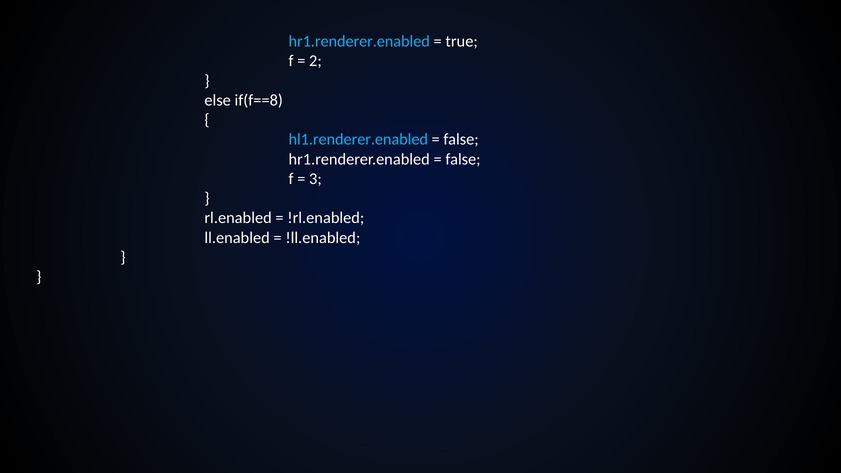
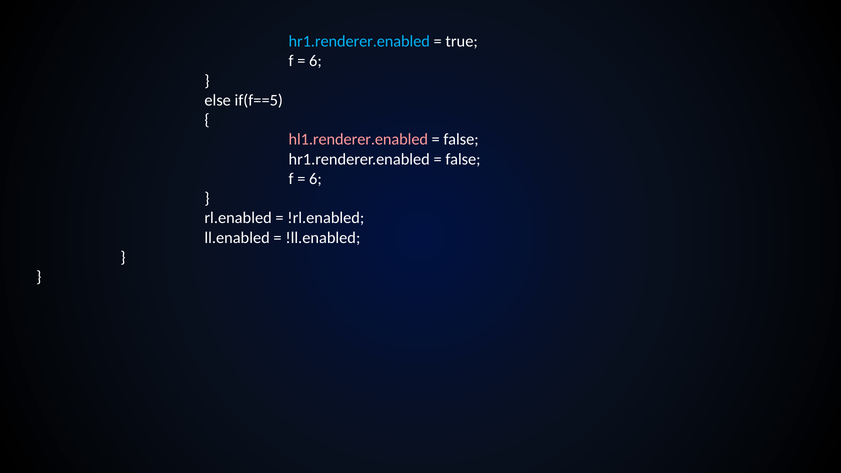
2: 2 -> 6 (315, 61)
if(f==8: if(f==8 -> if(f==5 (259, 100)
hl1.renderer.enabled colour: light blue -> pink (358, 140)
3: 3 -> 6 (315, 179)
